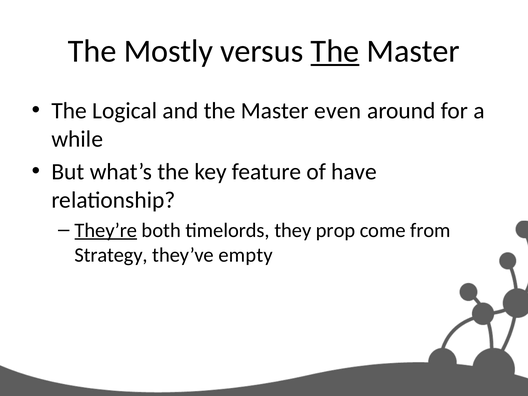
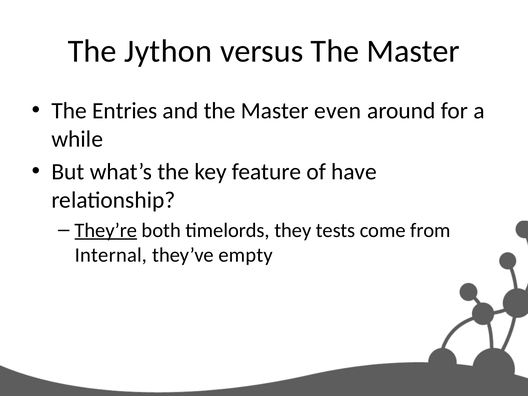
Mostly: Mostly -> Jython (168, 51)
The underline: present -> none (335, 51)
Logical: Logical -> Entries (125, 111)
prop: prop -> tests (336, 230)
Strategy: Strategy -> Internal (111, 255)
